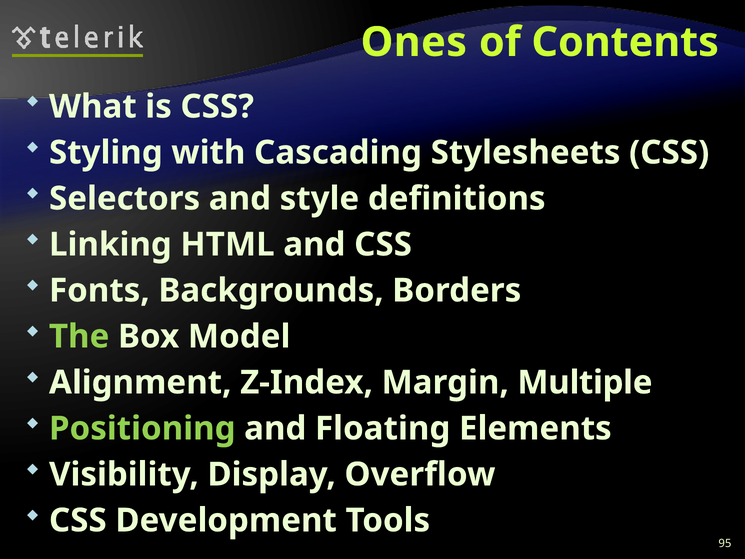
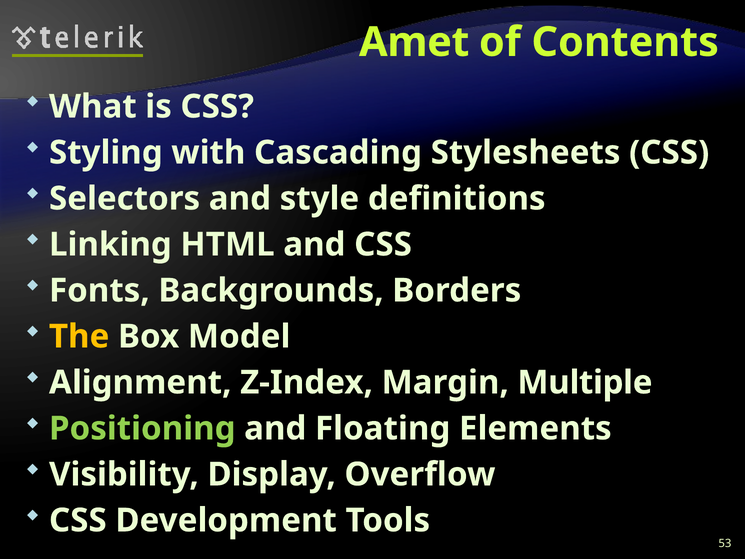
Ones: Ones -> Amet (414, 42)
The colour: light green -> yellow (79, 336)
95: 95 -> 53 (725, 543)
